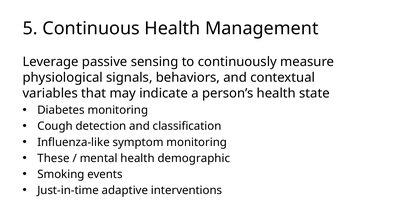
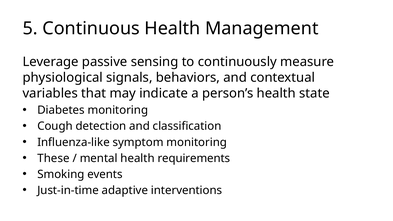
demographic: demographic -> requirements (194, 158)
